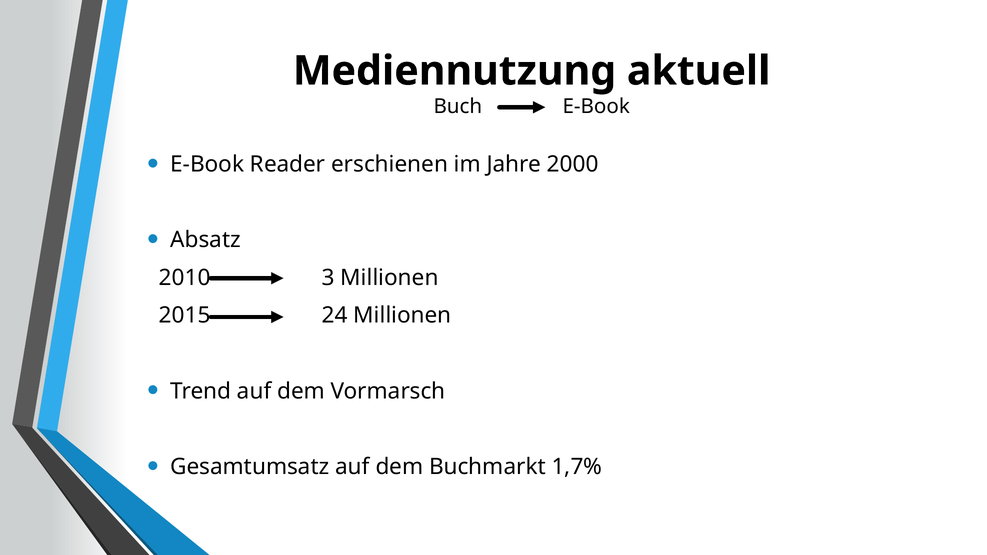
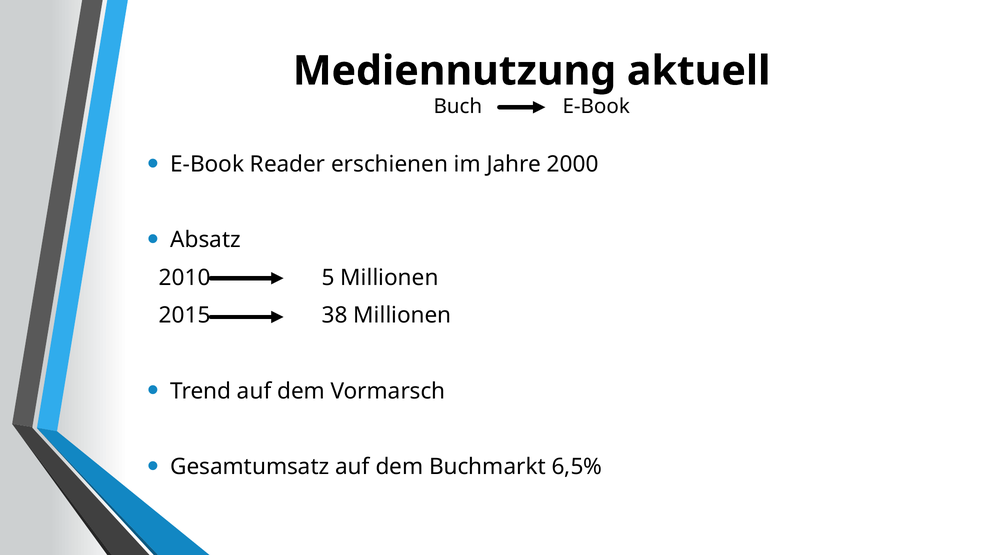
3: 3 -> 5 (328, 278)
24: 24 -> 38 (335, 316)
1,7%: 1,7% -> 6,5% (577, 467)
